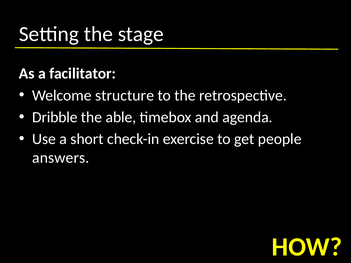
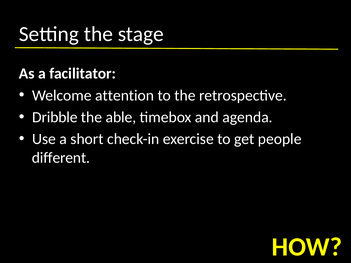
structure: structure -> attention (125, 95)
answers: answers -> different (61, 158)
